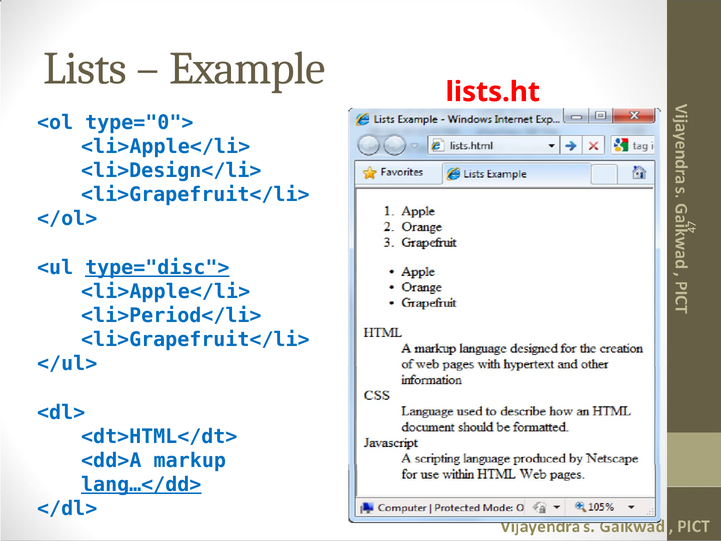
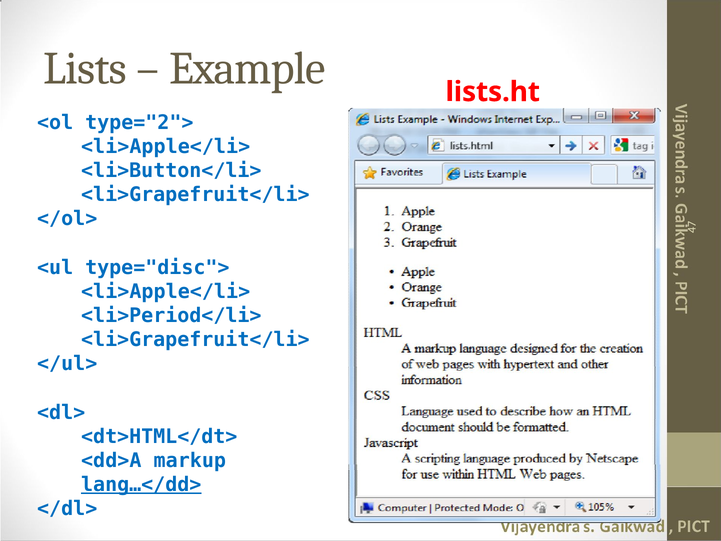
type="0">: type="0"> -> type="2"> (139, 123)
<li>Design</li>: <li>Design</li> -> <li>Button</li> (171, 171)
type="disc"> underline: present -> none (157, 267)
